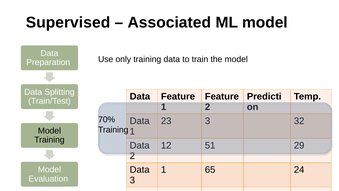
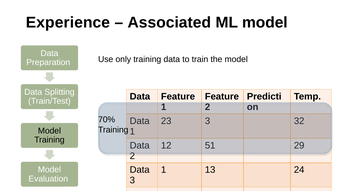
Supervised: Supervised -> Experience (68, 22)
1 65: 65 -> 13 (210, 170)
